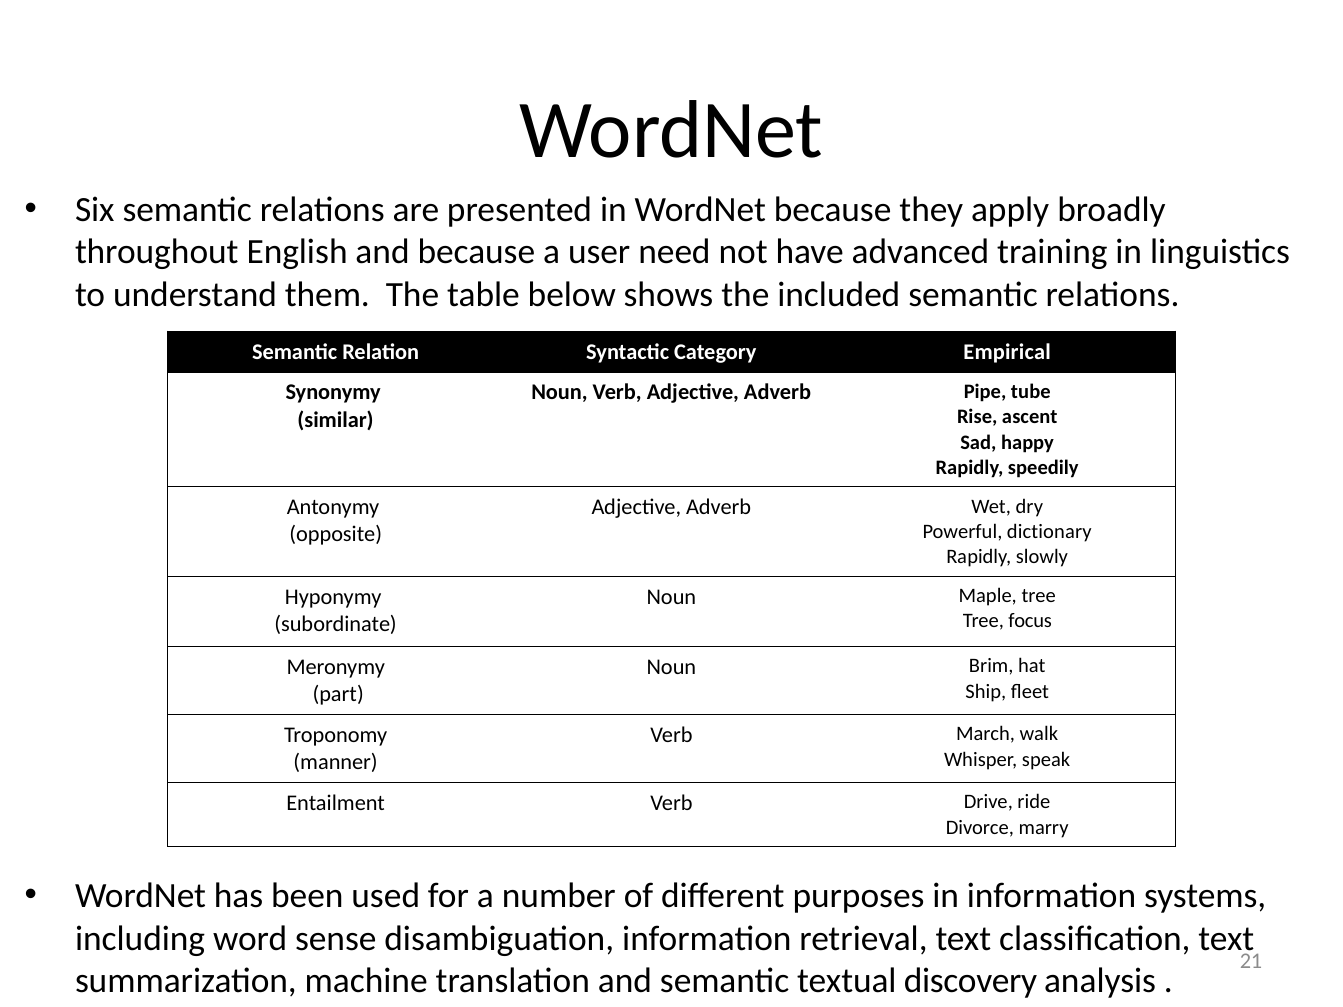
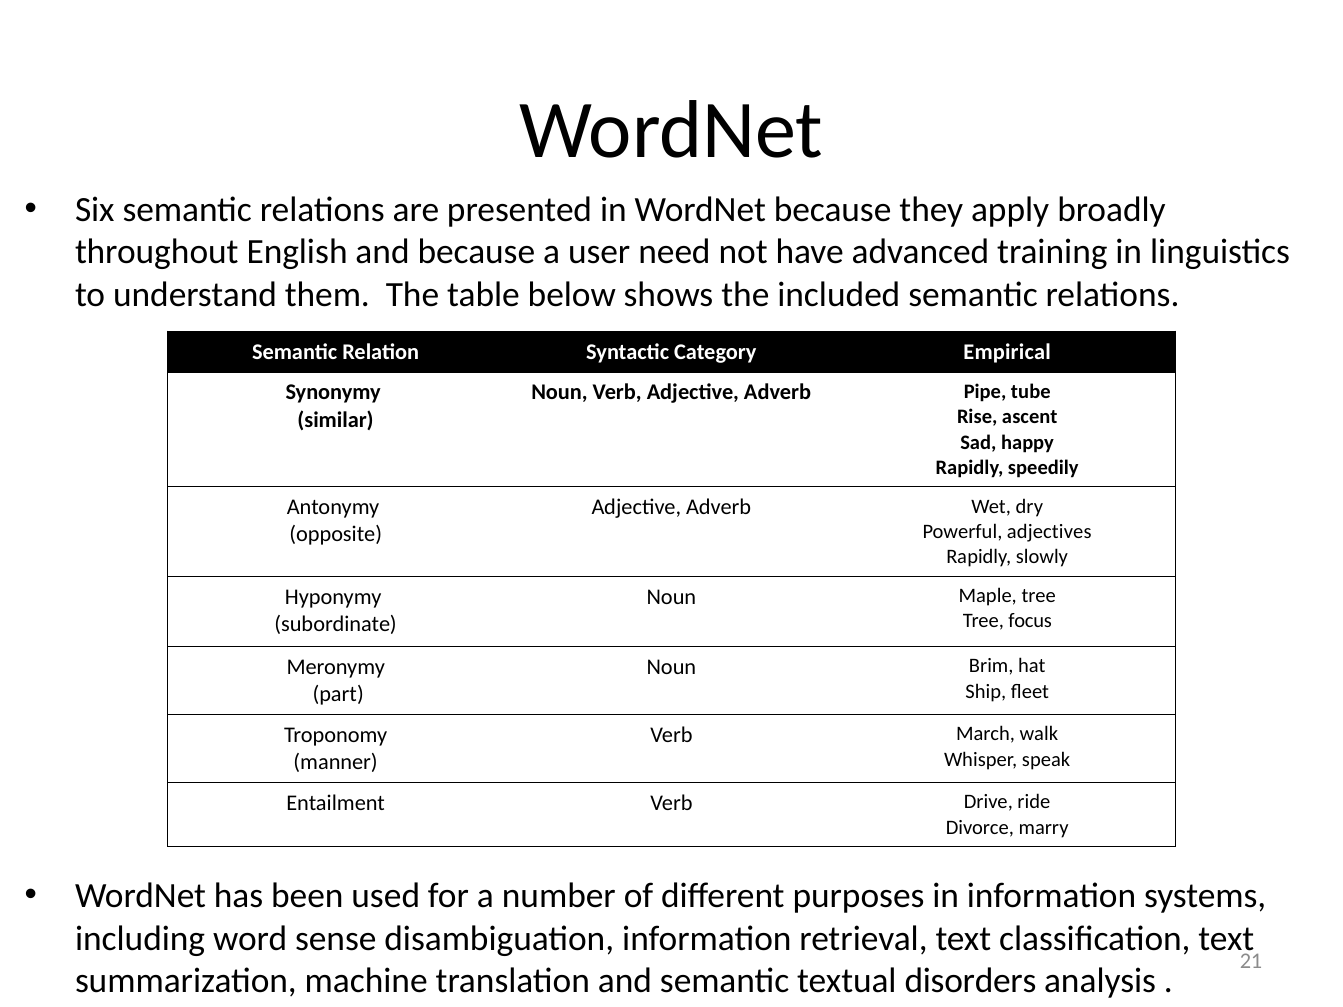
dictionary: dictionary -> adjectives (1049, 532)
discovery: discovery -> disorders (970, 982)
